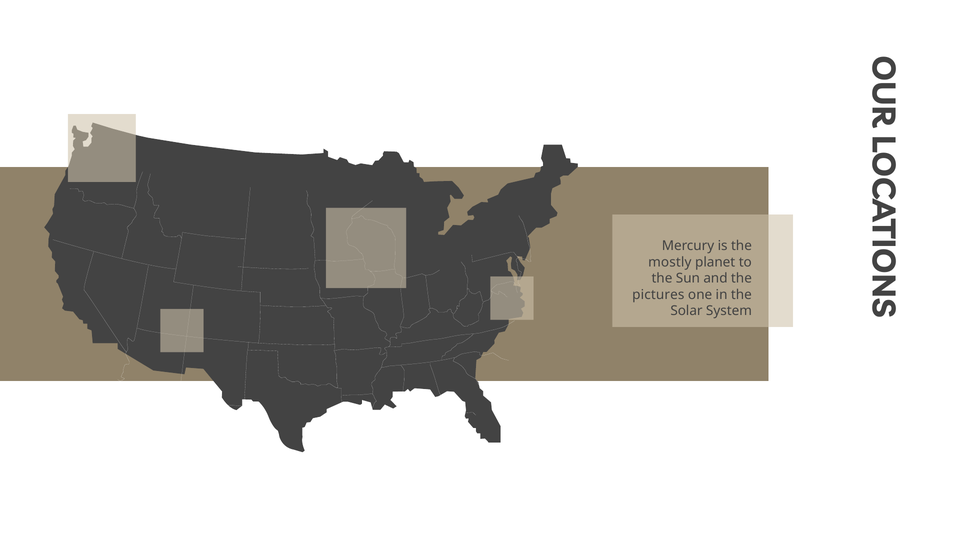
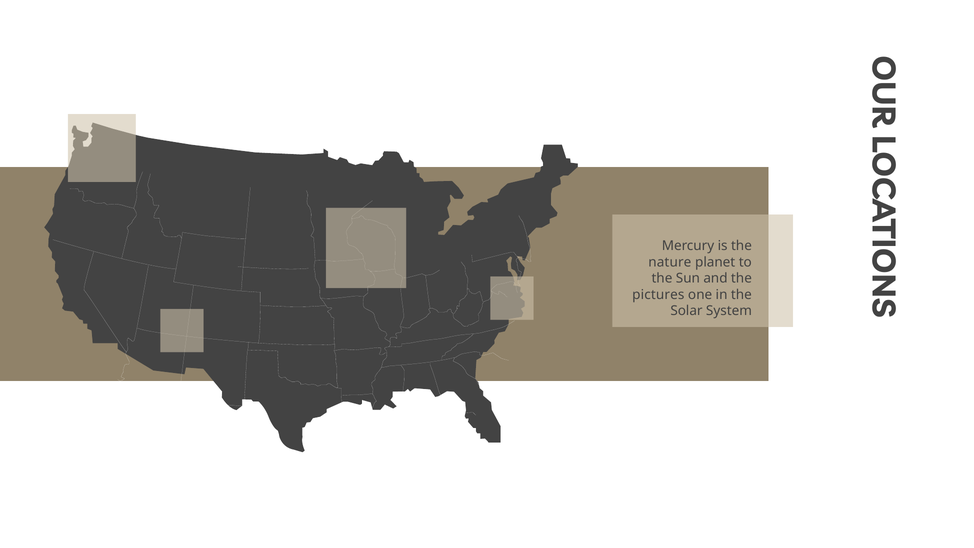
mostly: mostly -> nature (670, 262)
